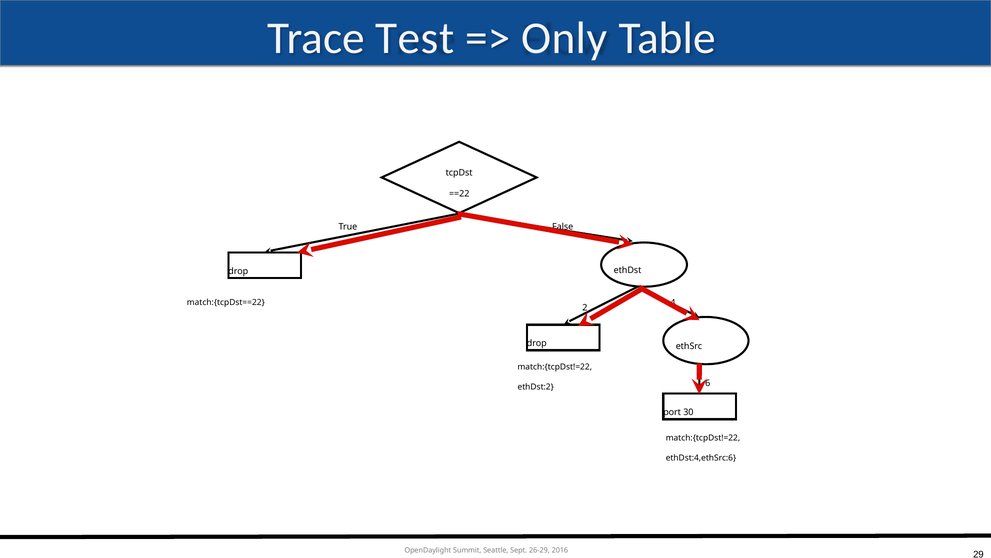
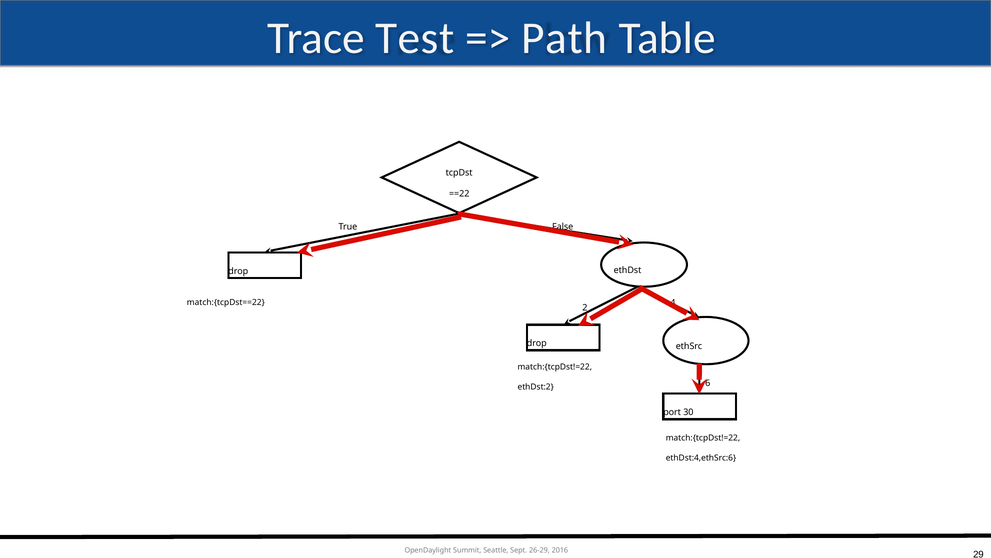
Only: Only -> Path (564, 38)
